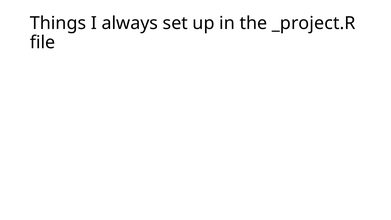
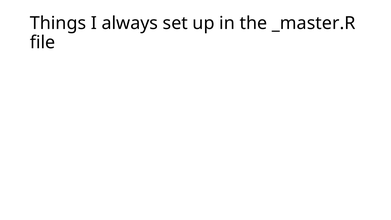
_project.R: _project.R -> _master.R (314, 23)
